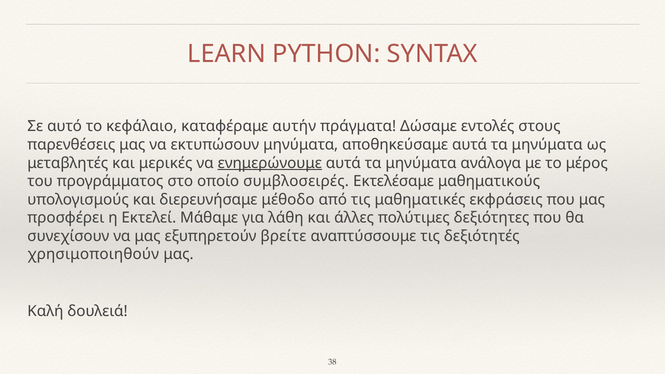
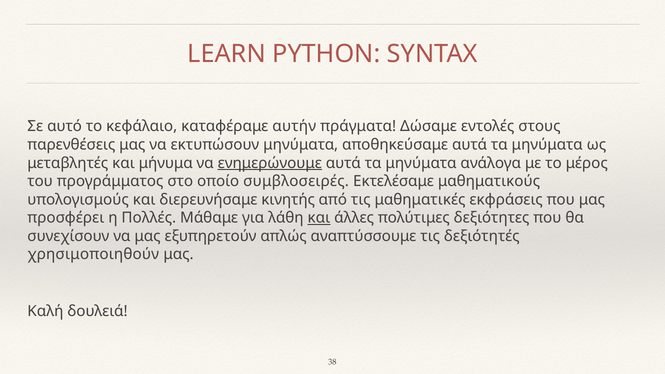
μερικές: μερικές -> μήνυμα (166, 163)
μέθοδο: μέθοδο -> κινητής (288, 200)
Εκτελεί: Εκτελεί -> Πολλές (149, 218)
και underline: none -> present (319, 218)
βρείτε: βρείτε -> απλώς (284, 236)
